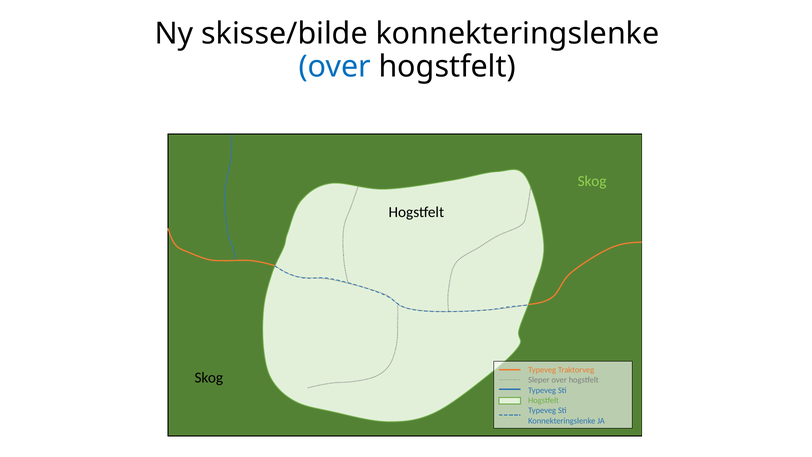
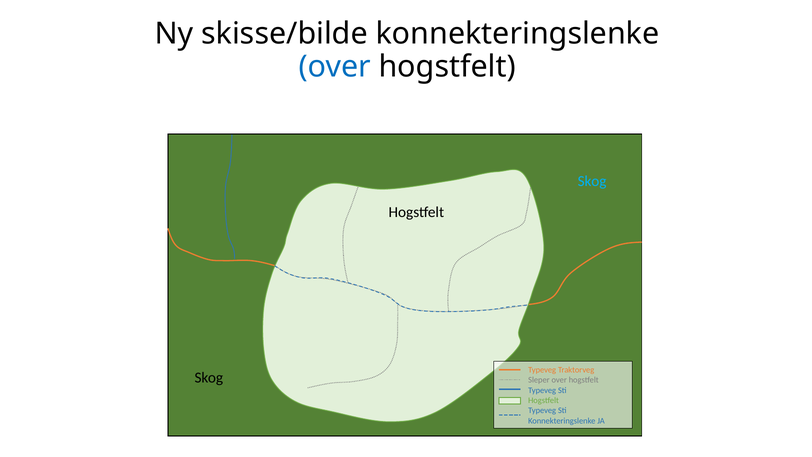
Skog colour: light green -> light blue (592, 181)
